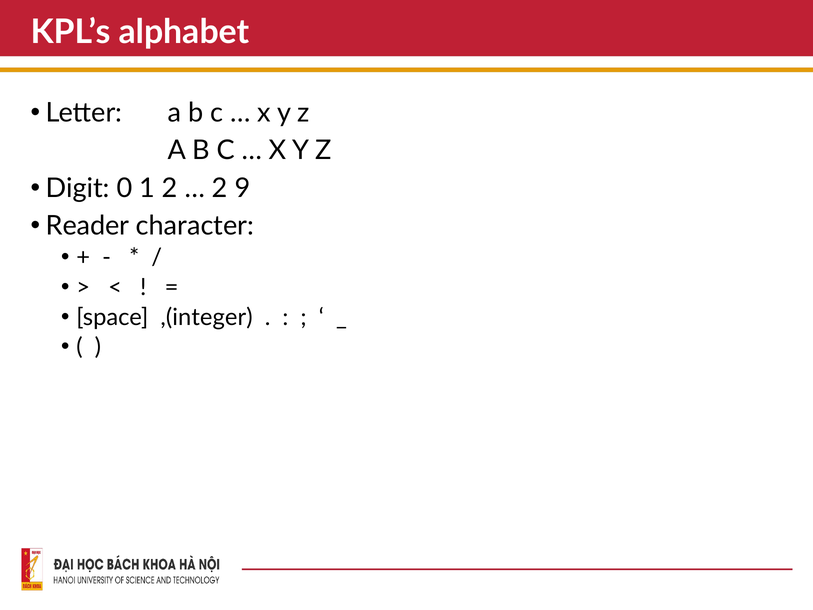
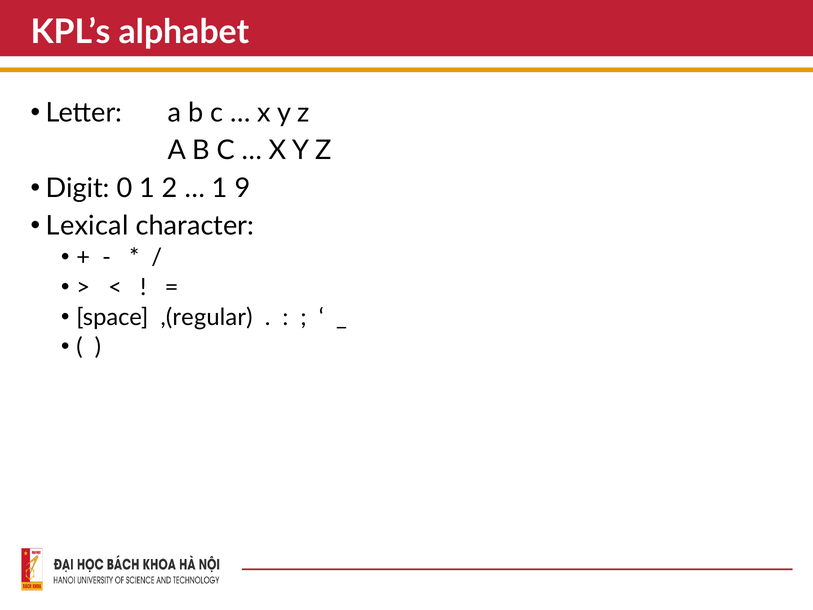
2: 2 -> 1 (220, 188)
Reader: Reader -> Lexical (87, 226)
,(integer: ,(integer -> ,(regular (206, 317)
